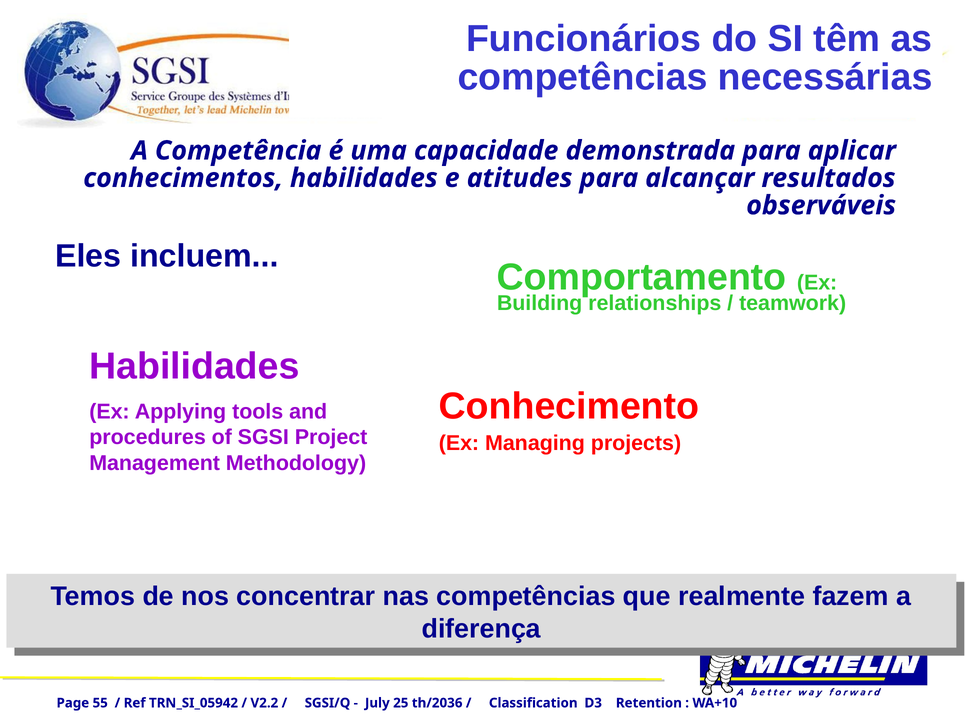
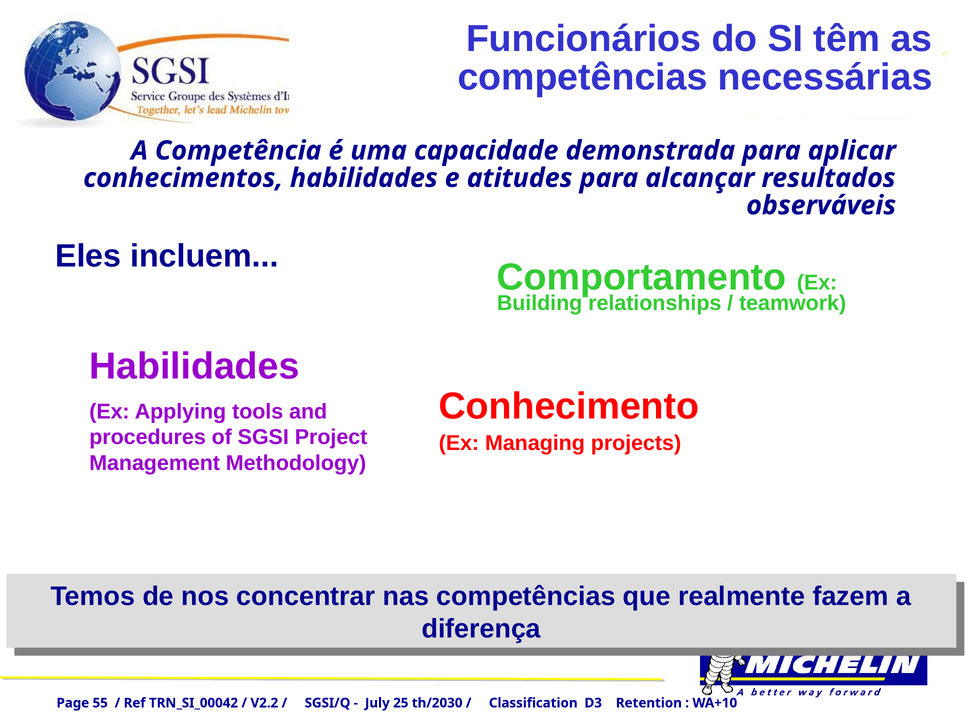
TRN_SI_05942: TRN_SI_05942 -> TRN_SI_00042 (193, 702)
th/2036: th/2036 -> th/2030 (437, 702)
